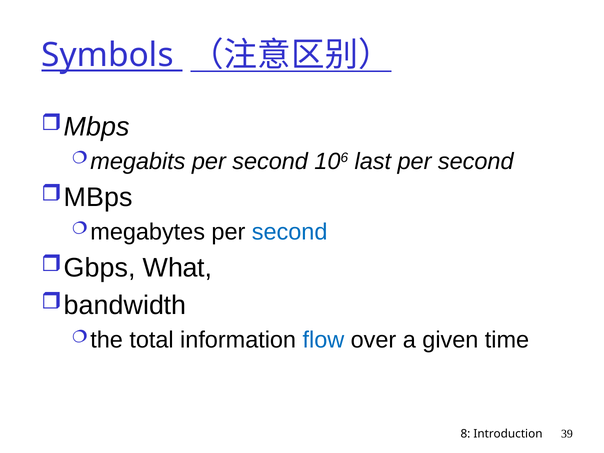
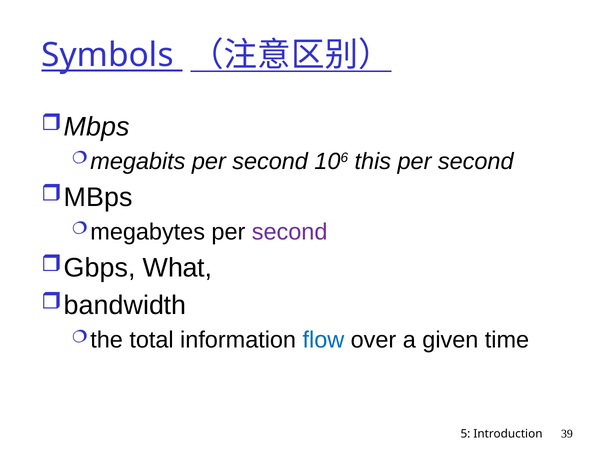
last: last -> this (373, 161)
second colour: blue -> purple (290, 232)
8: 8 -> 5 (465, 434)
